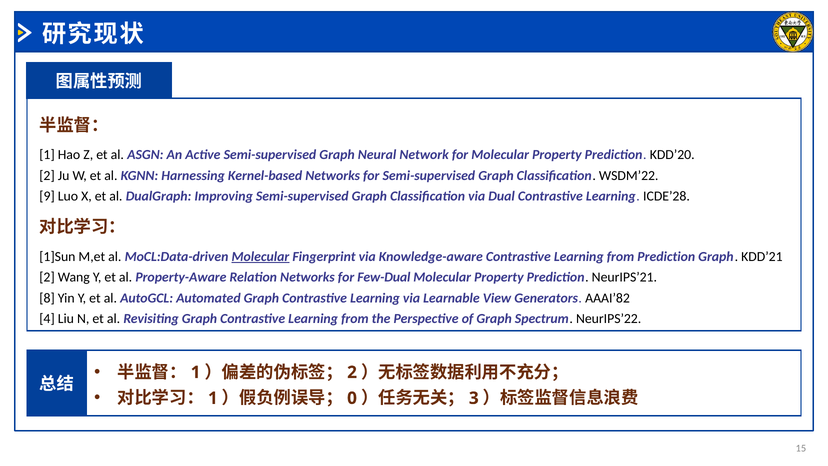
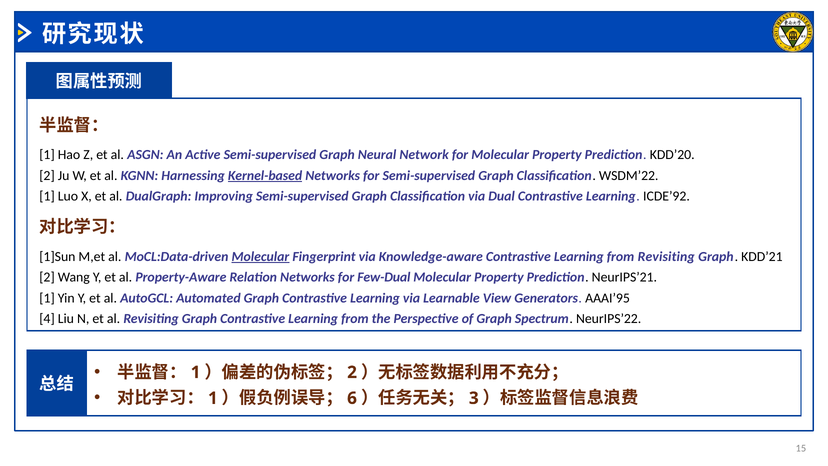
Kernel-based underline: none -> present (265, 175)
9: 9 -> 1 (47, 196)
ICDE’28: ICDE’28 -> ICDE’92 (666, 196)
from Prediction: Prediction -> Revisiting (666, 257)
8: 8 -> 1 (47, 298)
AAAI’82: AAAI’82 -> AAAI’95 (608, 298)
0: 0 -> 6 (352, 398)
